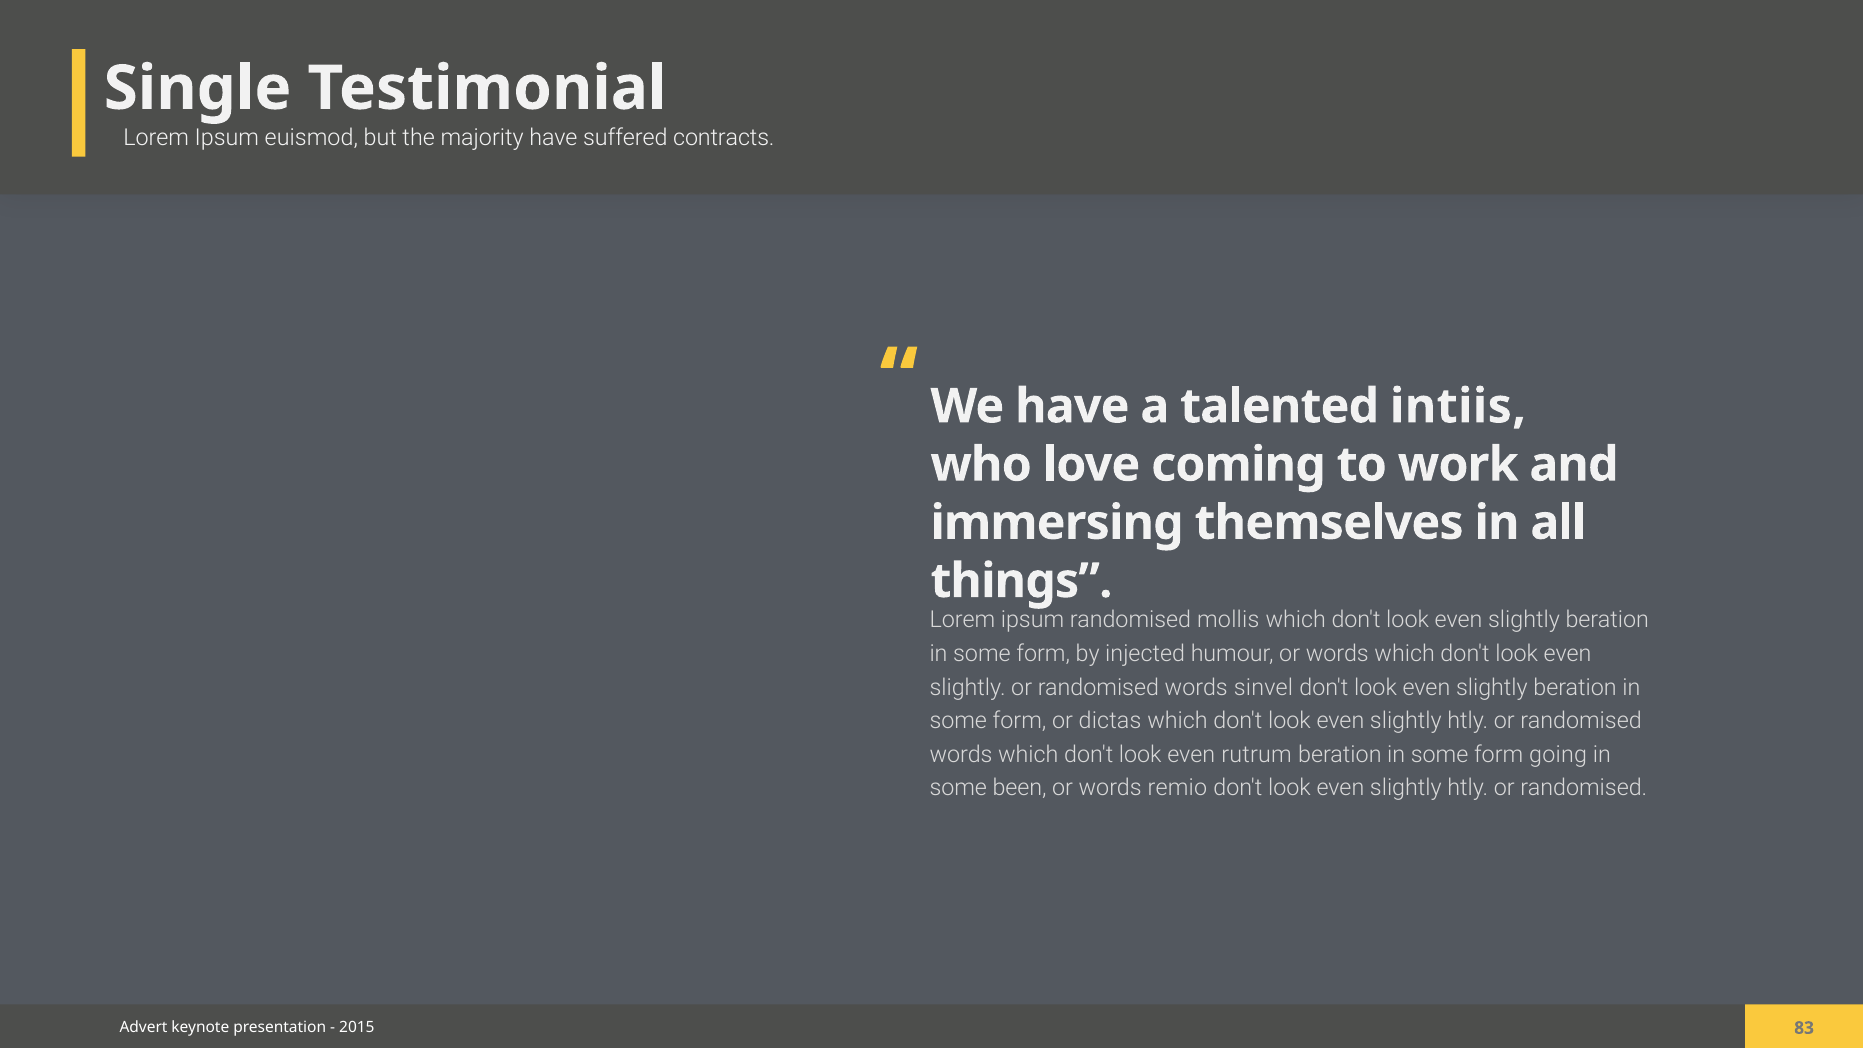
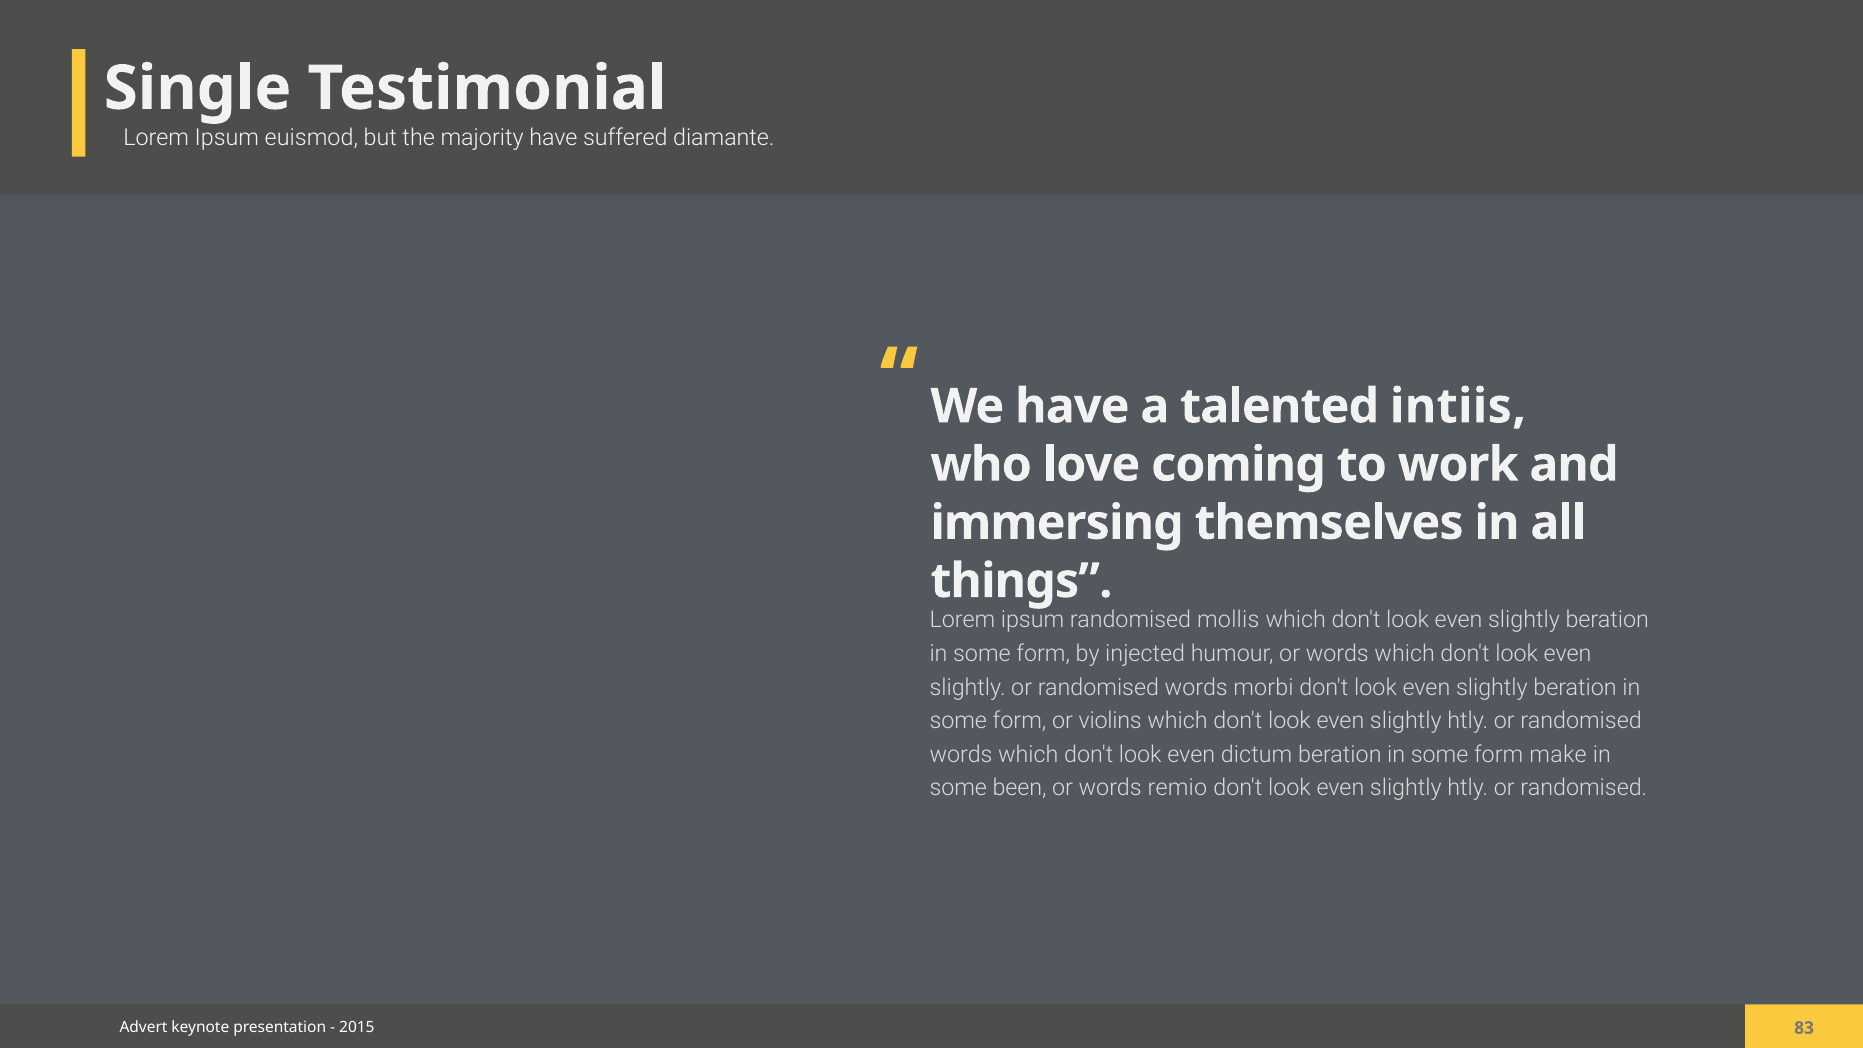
contracts: contracts -> diamante (724, 138)
sinvel: sinvel -> morbi (1264, 687)
dictas: dictas -> violins (1110, 721)
rutrum: rutrum -> dictum (1257, 754)
going: going -> make (1558, 754)
